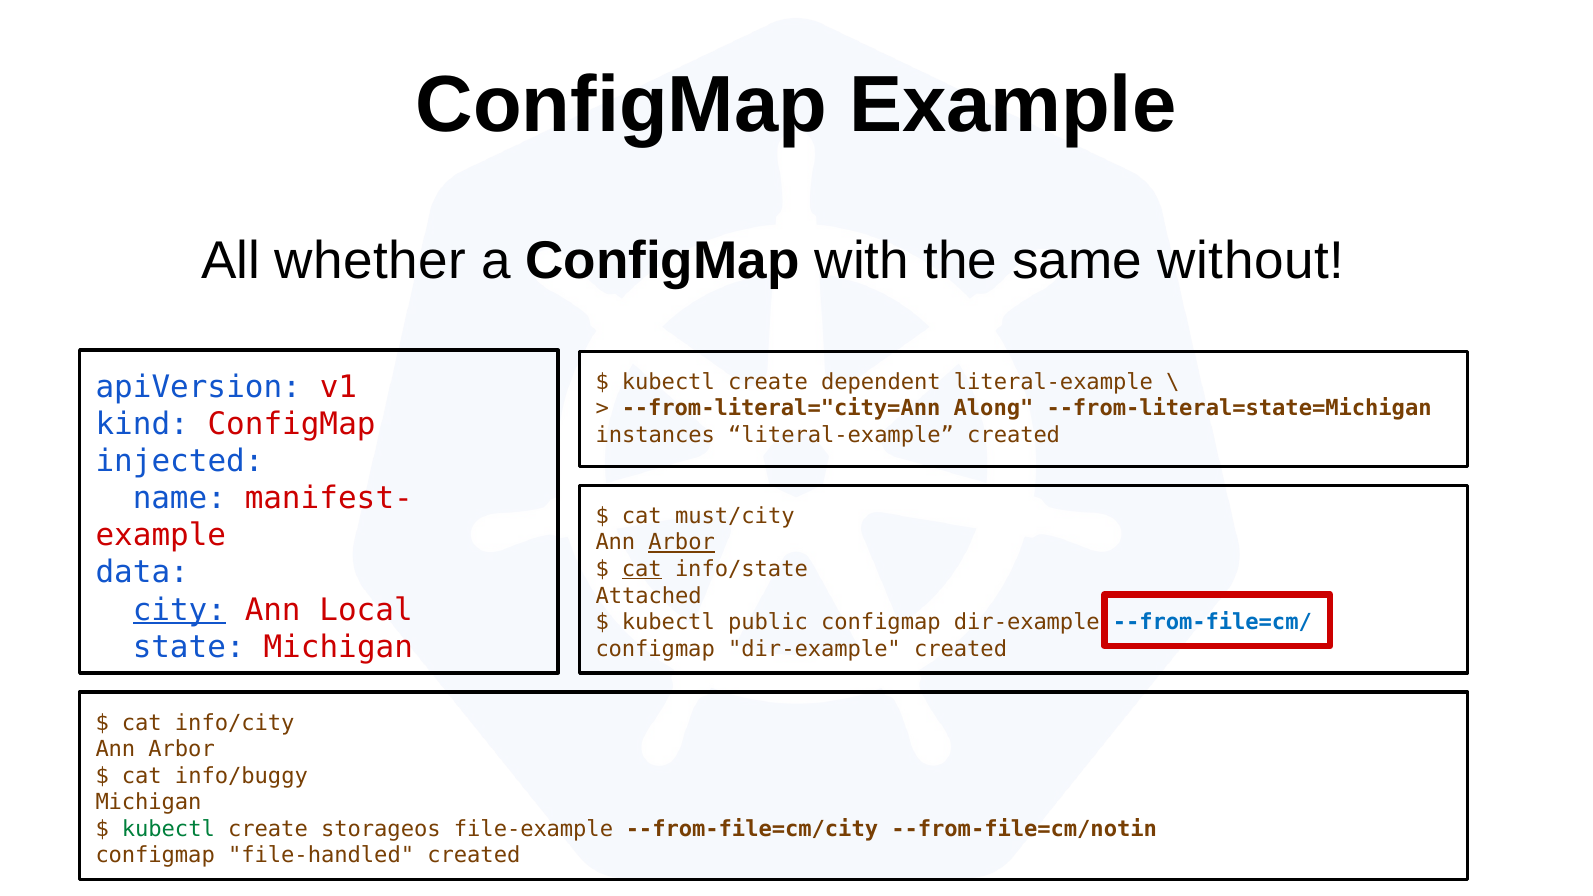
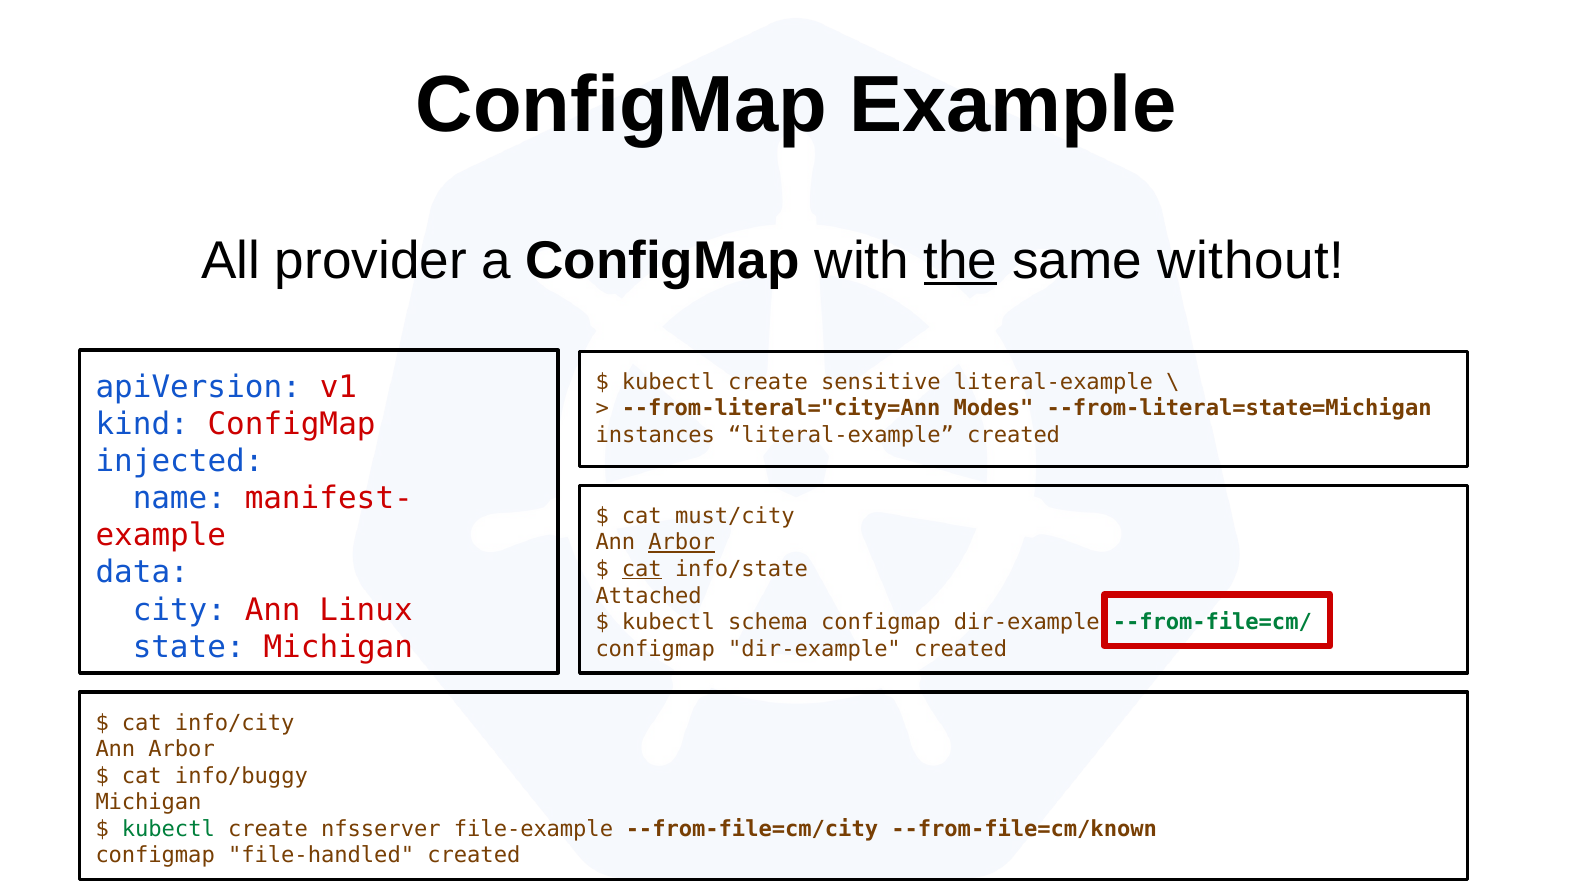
whether: whether -> provider (371, 261)
the underline: none -> present (961, 261)
dependent: dependent -> sensitive (881, 382)
Along: Along -> Modes (994, 409)
city underline: present -> none (179, 610)
Local: Local -> Linux (366, 610)
public: public -> schema (768, 622)
--from-file=cm/ colour: blue -> green (1212, 622)
storageos: storageos -> nfsserver (381, 829)
--from-file=cm/notin: --from-file=cm/notin -> --from-file=cm/known (1024, 829)
